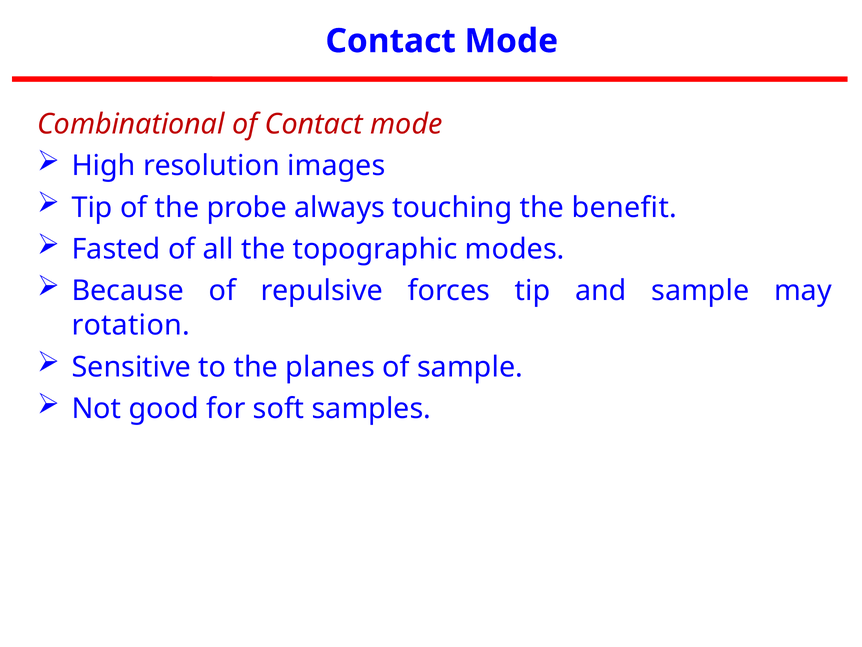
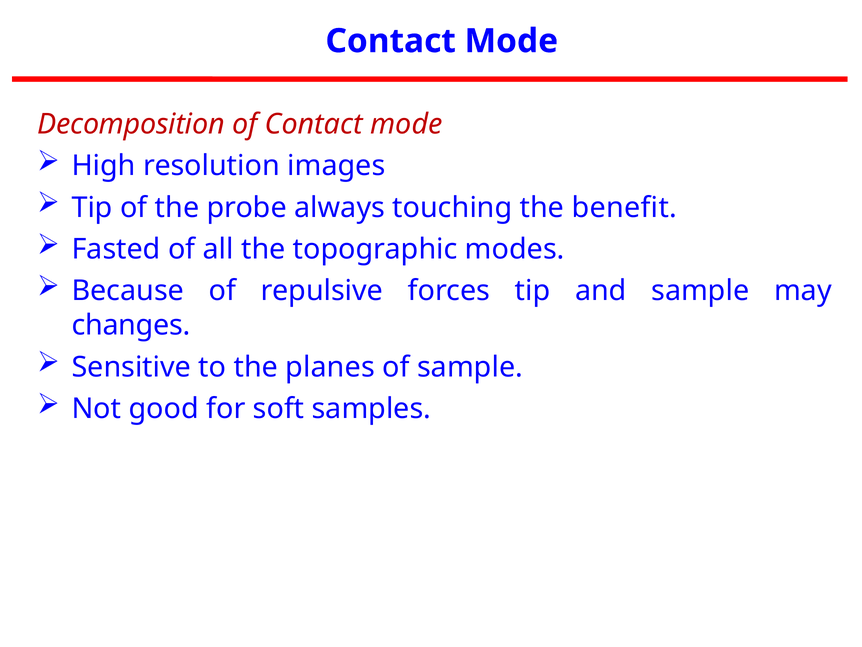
Combinational: Combinational -> Decomposition (131, 124)
rotation: rotation -> changes (131, 325)
